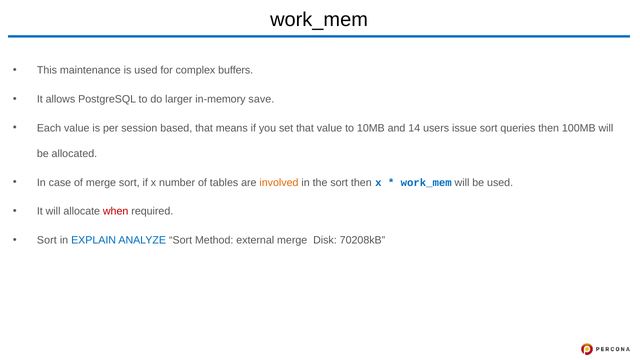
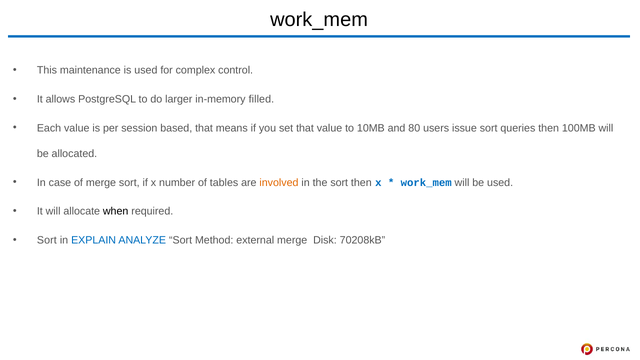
buffers: buffers -> control (236, 70)
save: save -> filled (261, 99)
14: 14 -> 80 (414, 128)
when colour: red -> black (116, 211)
